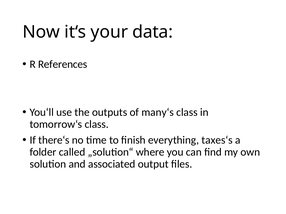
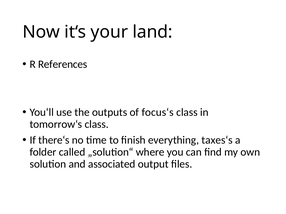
data: data -> land (153, 32)
many‘s: many‘s -> focus‘s (158, 112)
